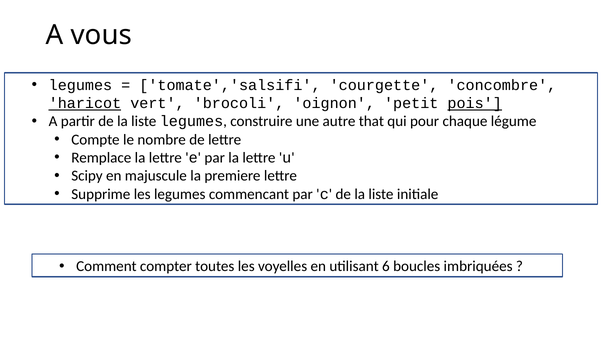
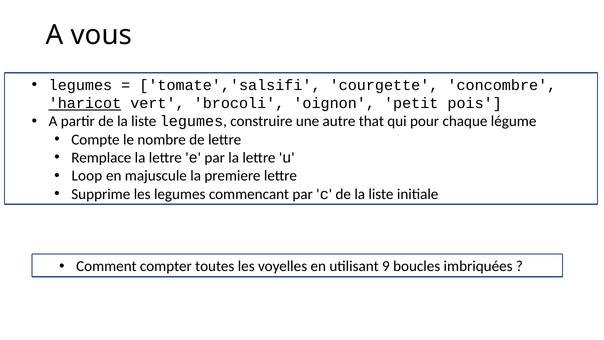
pois underline: present -> none (475, 103)
Scipy: Scipy -> Loop (87, 176)
6: 6 -> 9 (386, 266)
